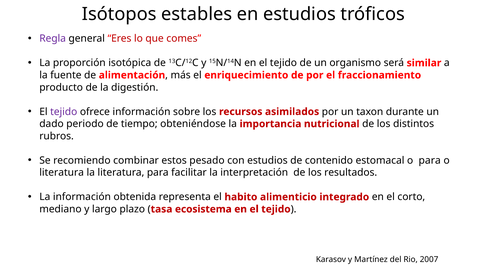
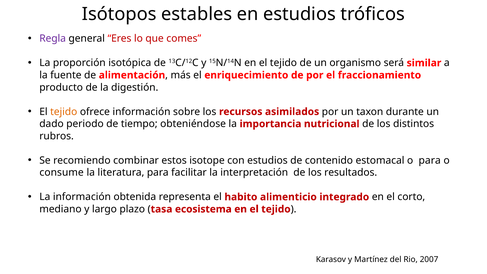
tejido colour: purple -> orange (64, 112)
pesado: pesado -> isotope (207, 160)
literatura: literatura -> consume (62, 173)
